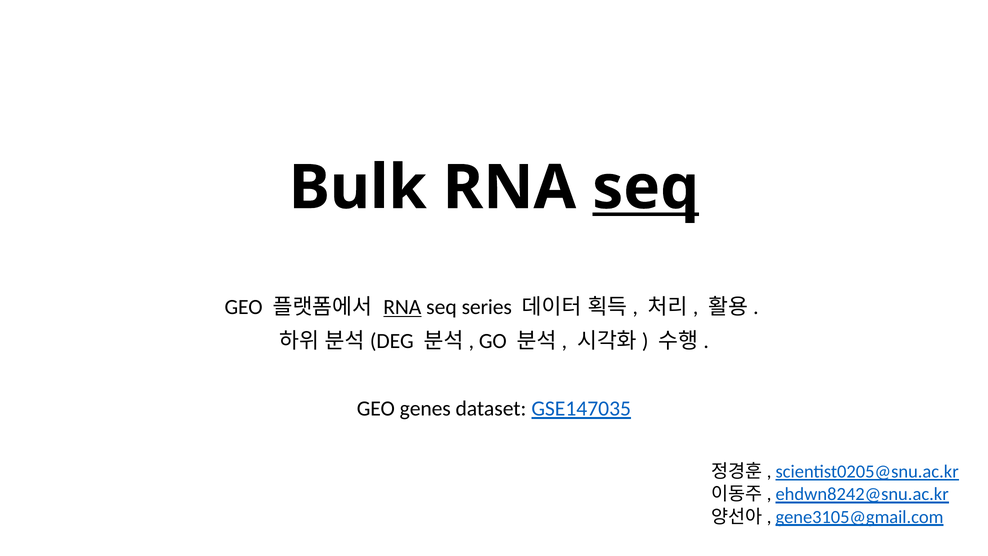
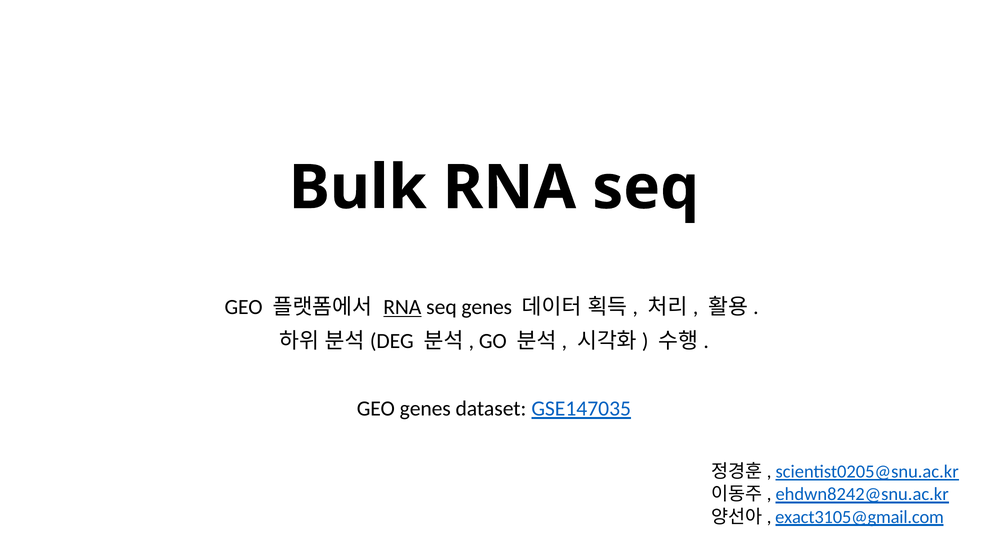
seq underline: present -> none (646, 188)
seq series: series -> genes (487, 307)
gene3105@gmail.com: gene3105@gmail.com -> exact3105@gmail.com (860, 517)
